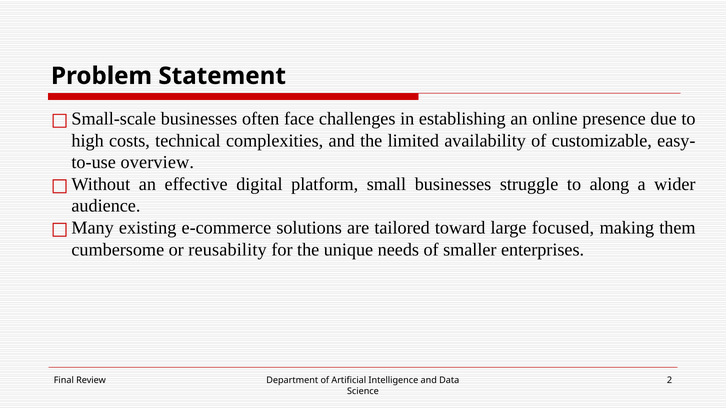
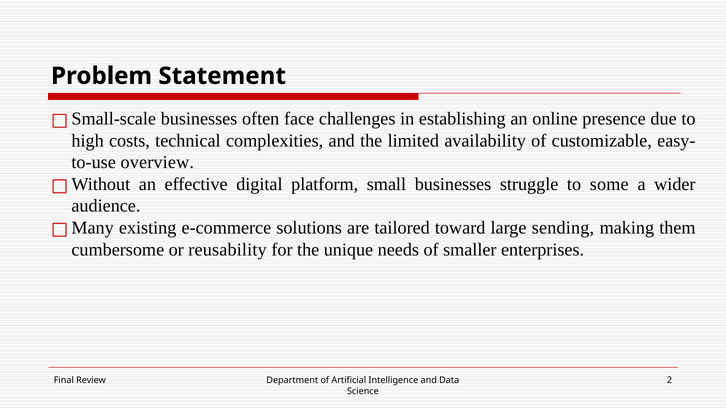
along: along -> some (609, 184)
focused: focused -> sending (563, 228)
